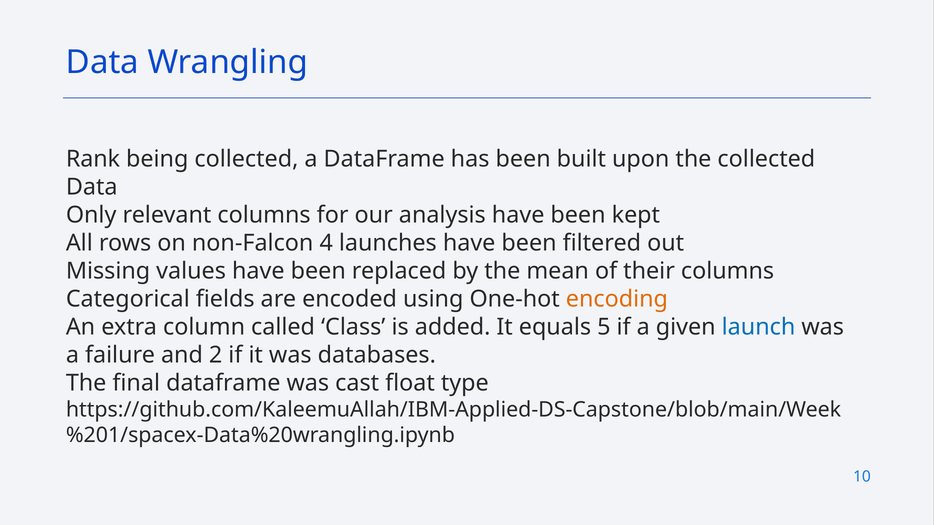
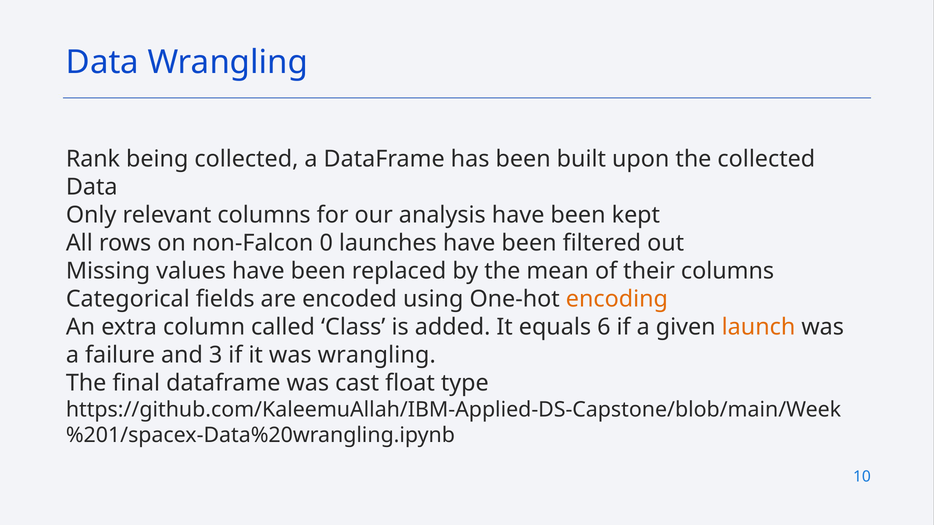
4: 4 -> 0 (326, 243)
5: 5 -> 6 (604, 327)
launch colour: blue -> orange (759, 327)
2: 2 -> 3 (216, 355)
was databases: databases -> wrangling (377, 355)
